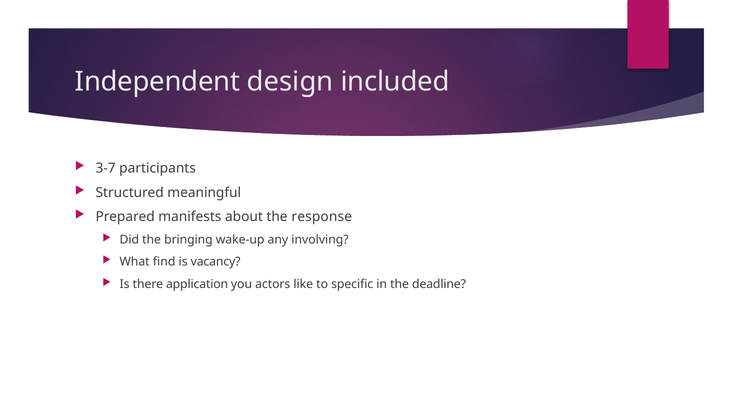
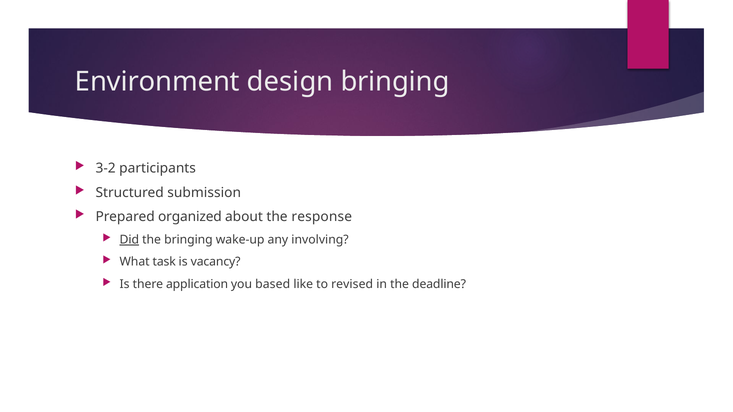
Independent: Independent -> Environment (157, 82)
design included: included -> bringing (395, 82)
3-7: 3-7 -> 3-2 (106, 168)
meaningful: meaningful -> submission (204, 193)
manifests: manifests -> organized (190, 217)
Did underline: none -> present (129, 240)
find: find -> task (164, 262)
actors: actors -> based (273, 284)
specific: specific -> revised (352, 284)
